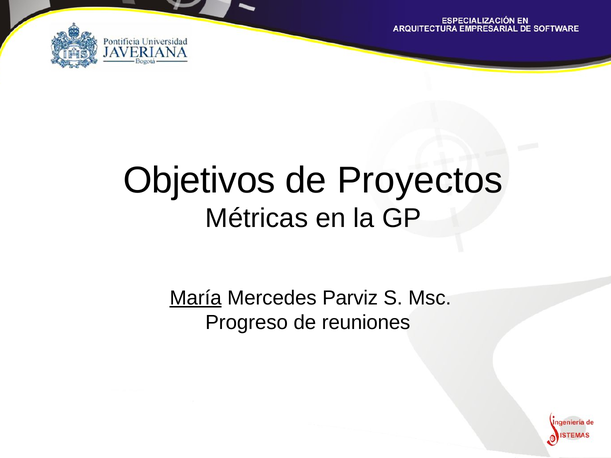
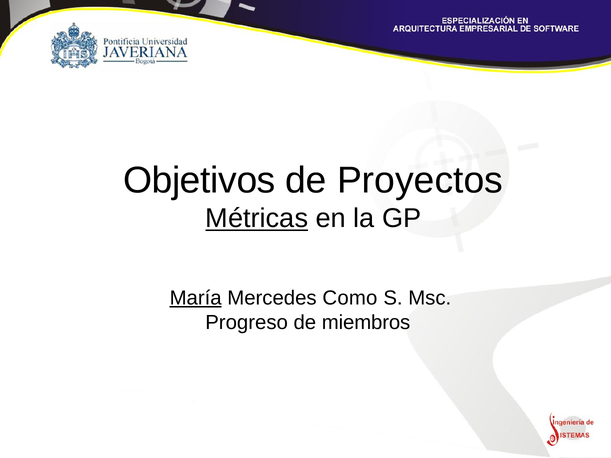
Métricas underline: none -> present (257, 219)
Parviz: Parviz -> Como (350, 298)
reuniones: reuniones -> miembros (366, 323)
